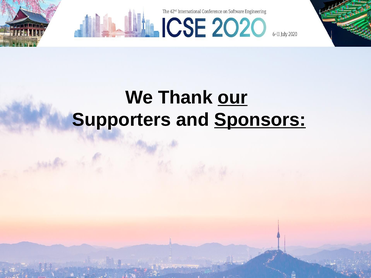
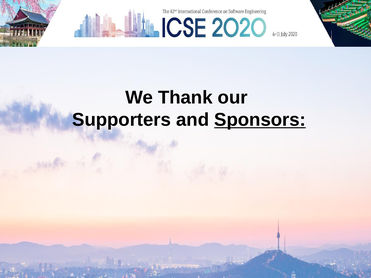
our underline: present -> none (233, 98)
